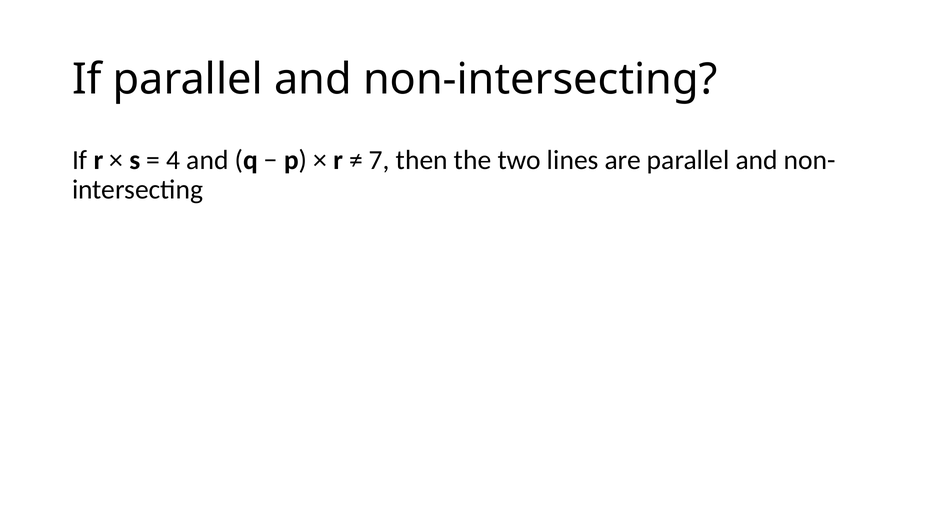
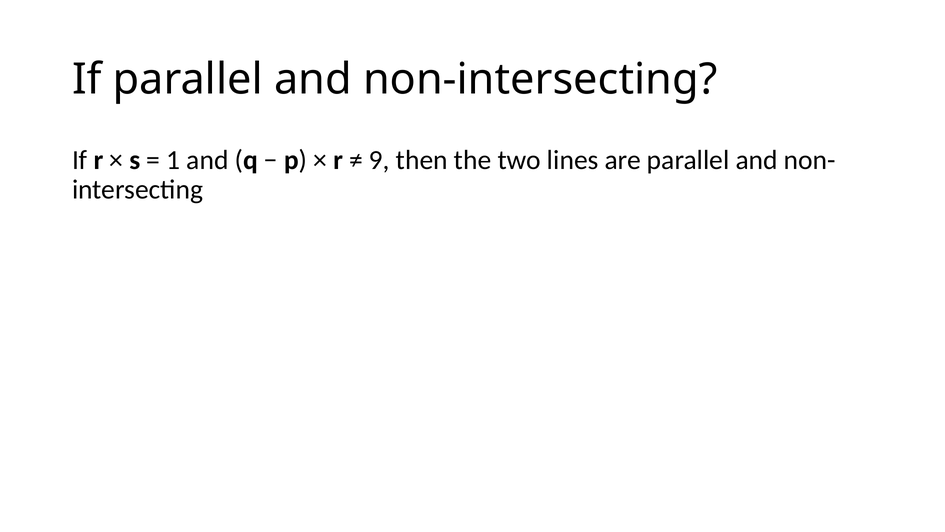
4: 4 -> 1 (173, 160)
7: 7 -> 9 (379, 160)
